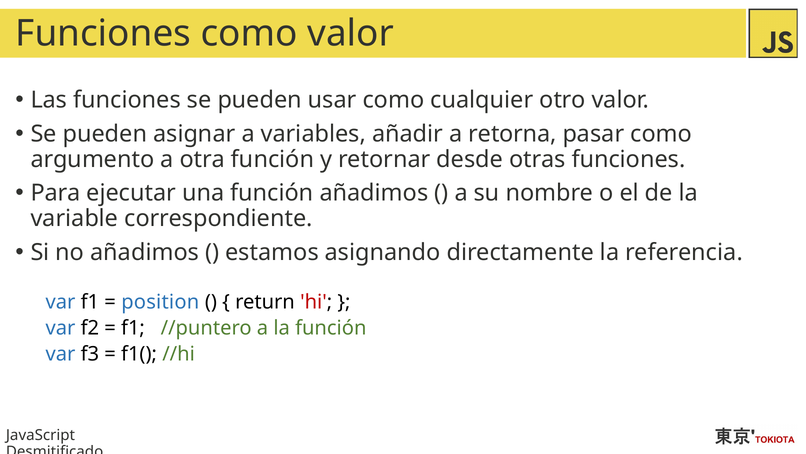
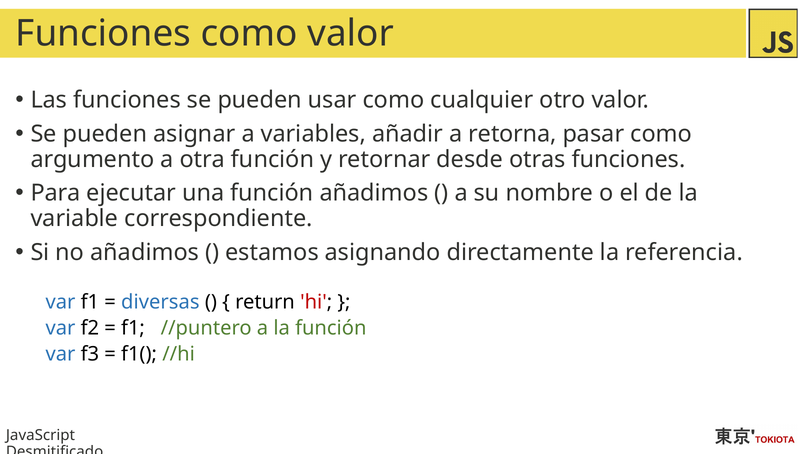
position: position -> diversas (160, 302)
